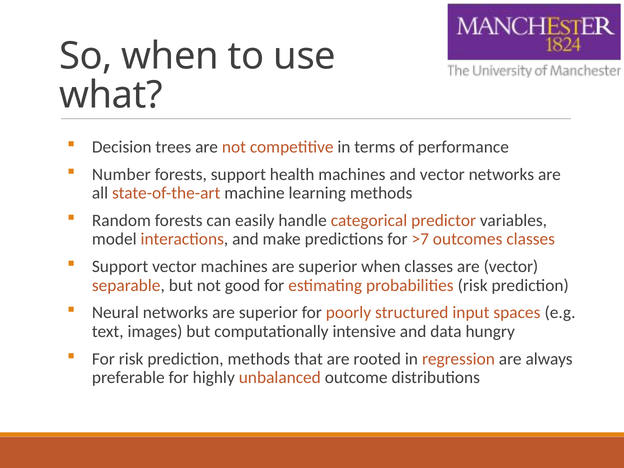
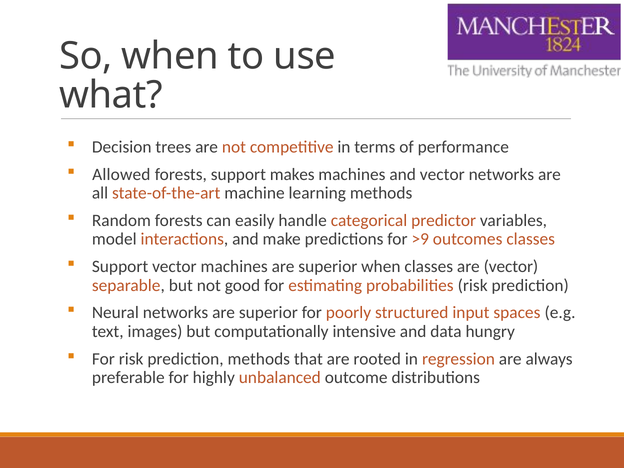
Number: Number -> Allowed (121, 174)
health: health -> makes (292, 174)
>7: >7 -> >9 (420, 239)
